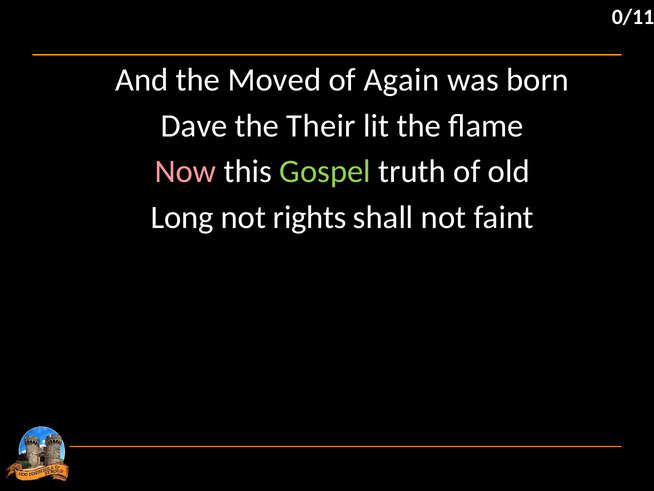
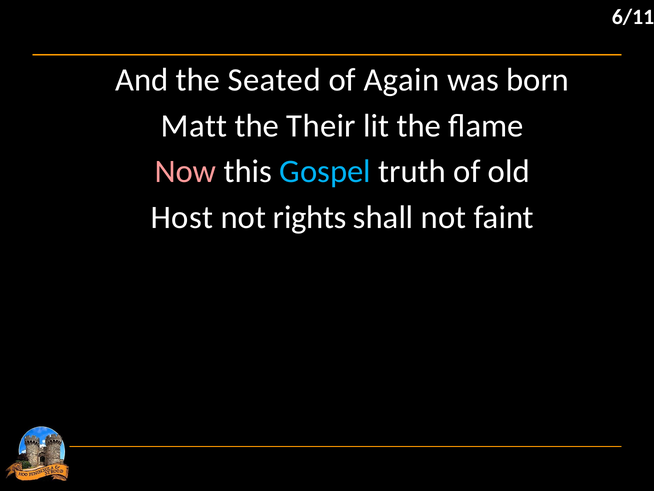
0/11: 0/11 -> 6/11 (633, 17)
Moved: Moved -> Seated (274, 80)
Dave: Dave -> Matt (194, 126)
Gospel colour: light green -> light blue (325, 171)
Long: Long -> Host (182, 217)
